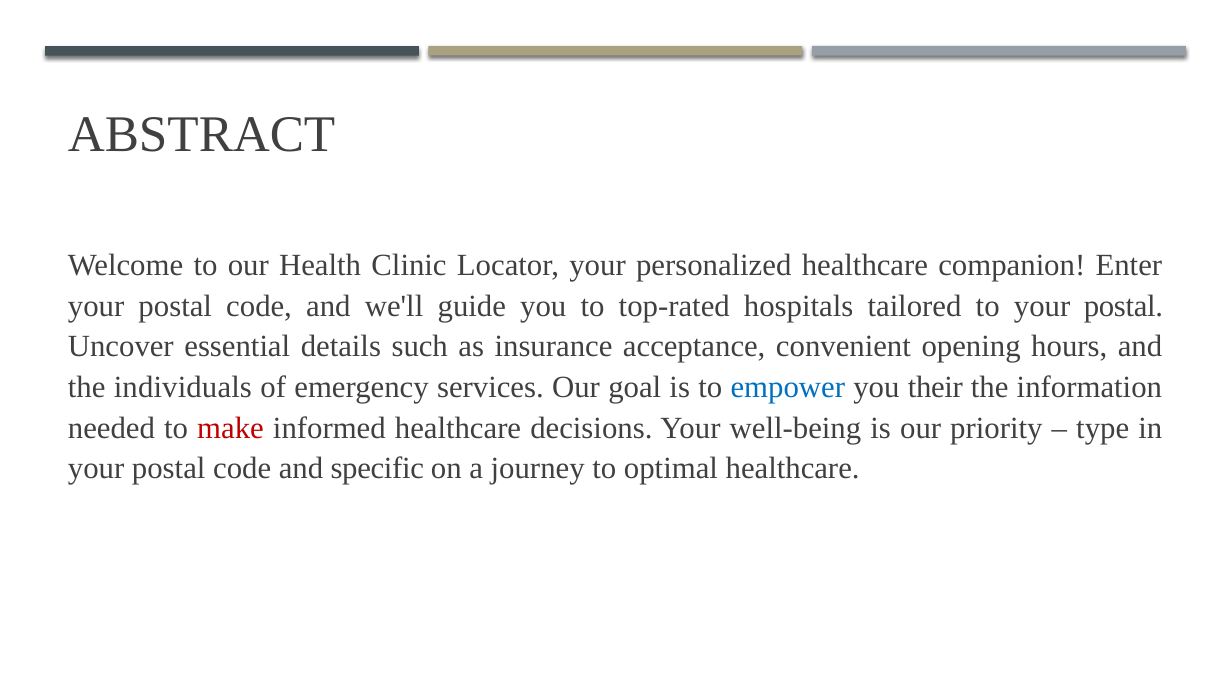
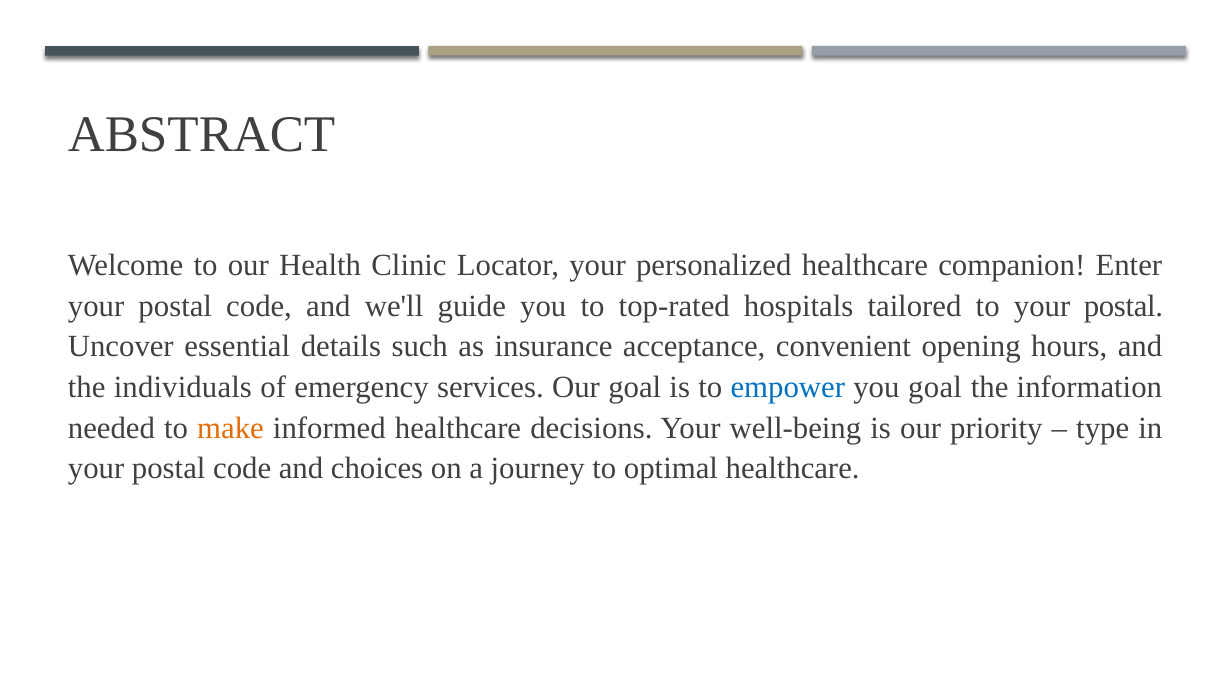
you their: their -> goal (935, 387)
make colour: red -> orange (231, 428)
specific: specific -> choices (377, 468)
